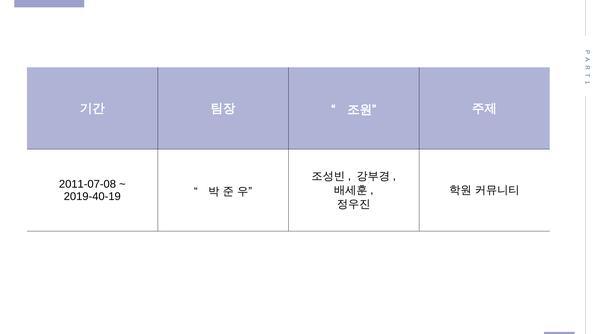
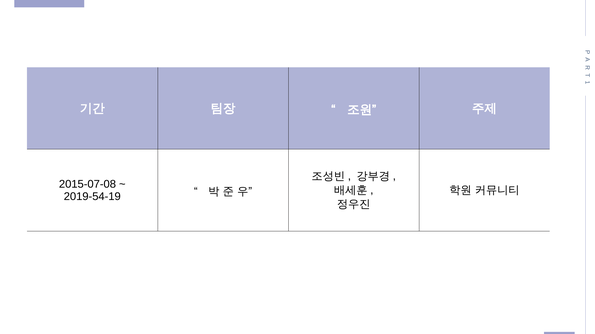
2011-07-08: 2011-07-08 -> 2015-07-08 (87, 185)
2019-40-19: 2019-40-19 -> 2019-54-19 (92, 197)
